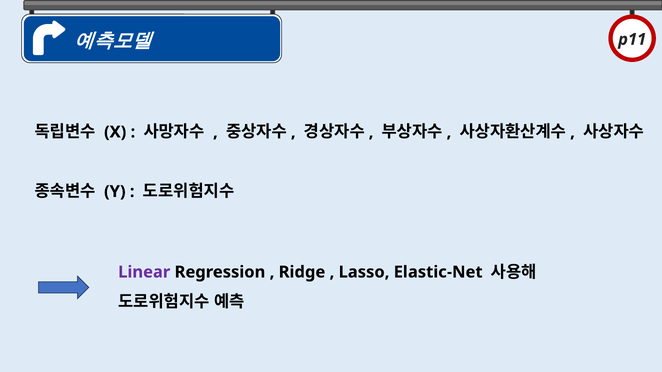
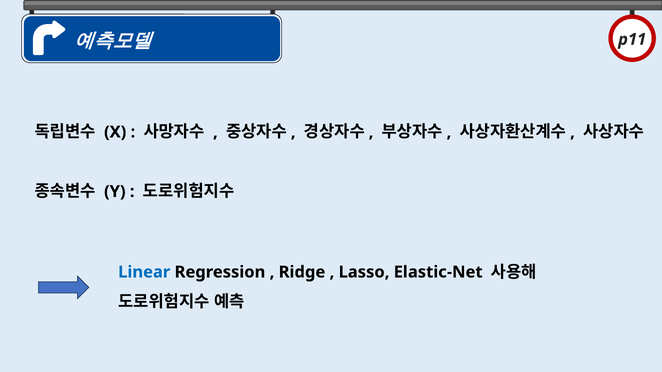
Linear colour: purple -> blue (144, 272)
